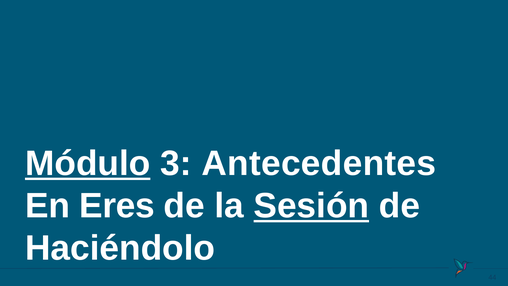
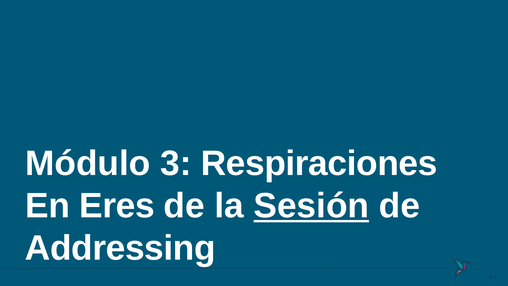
Módulo underline: present -> none (88, 163)
Antecedentes: Antecedentes -> Respiraciones (319, 163)
Haciéndolo: Haciéndolo -> Addressing (120, 248)
